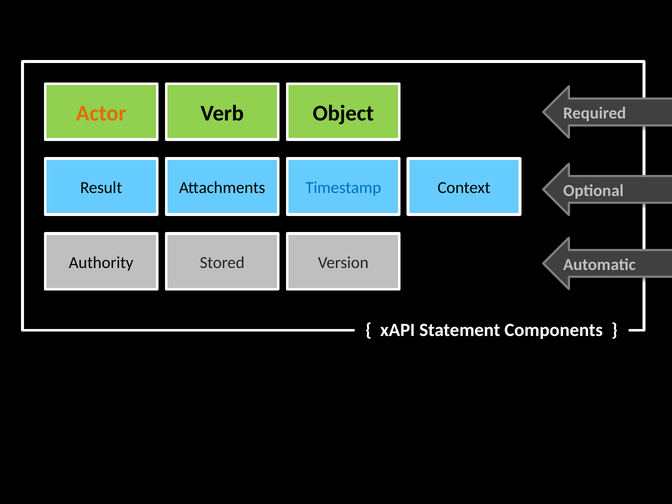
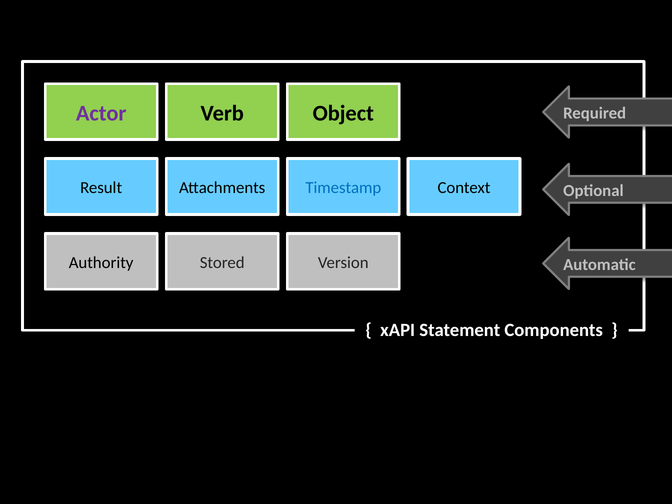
Actor colour: orange -> purple (101, 113)
